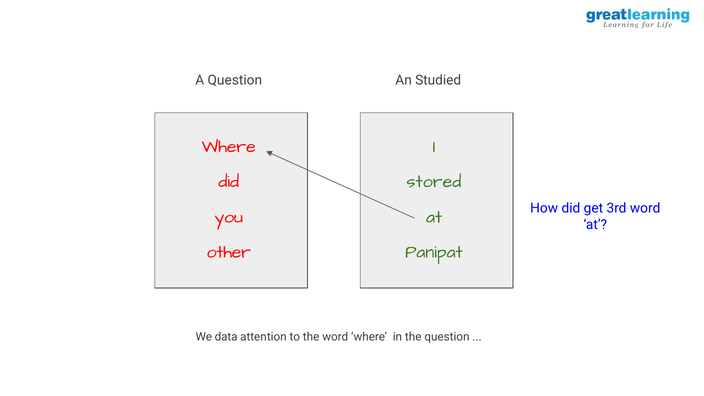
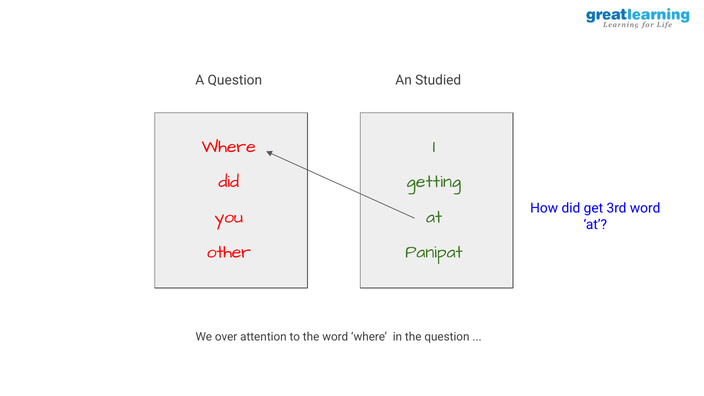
stored: stored -> getting (434, 182)
data: data -> over (226, 337)
